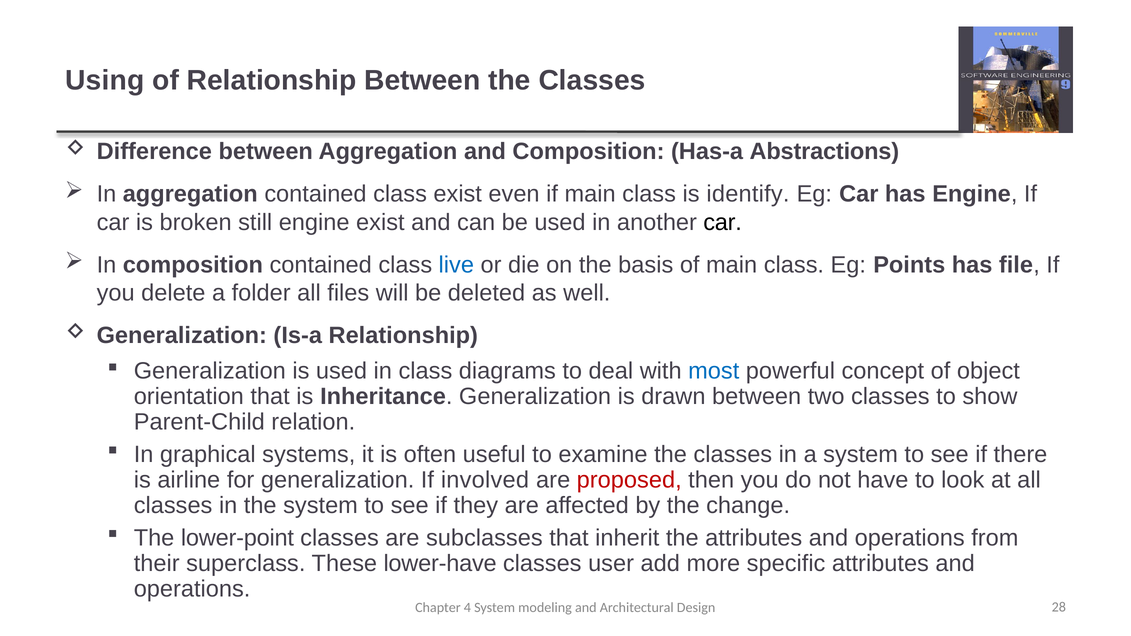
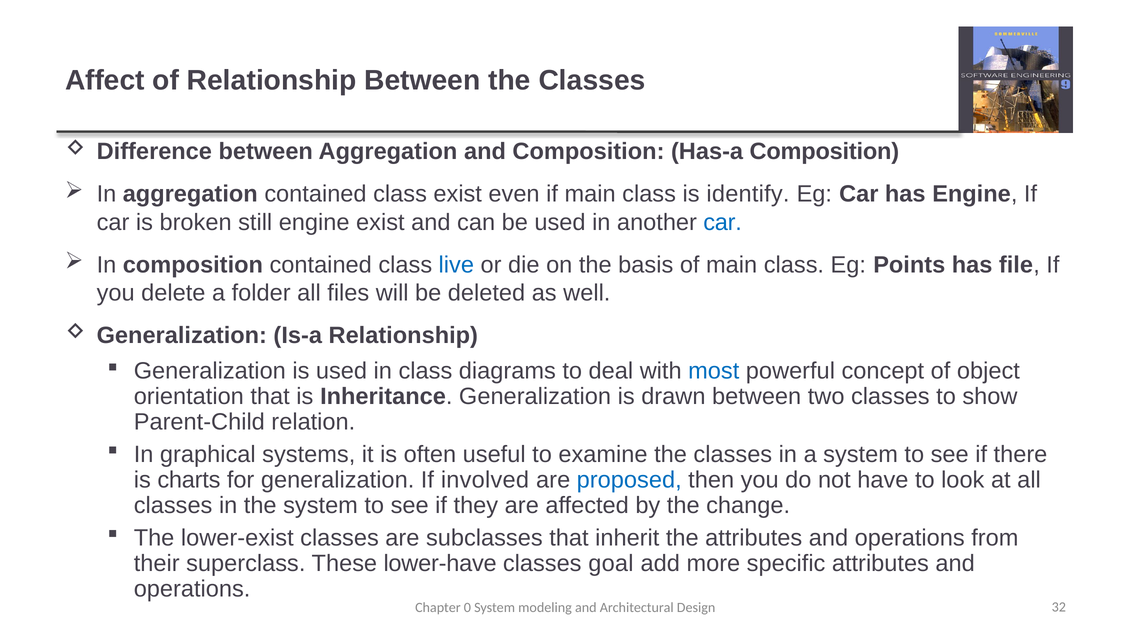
Using: Using -> Affect (105, 80)
Has-a Abstractions: Abstractions -> Composition (824, 152)
car colour: black -> blue (723, 222)
airline: airline -> charts (189, 480)
proposed colour: red -> blue (629, 480)
lower-point: lower-point -> lower-exist (237, 538)
user: user -> goal (611, 564)
4: 4 -> 0 (467, 608)
28: 28 -> 32 (1059, 607)
